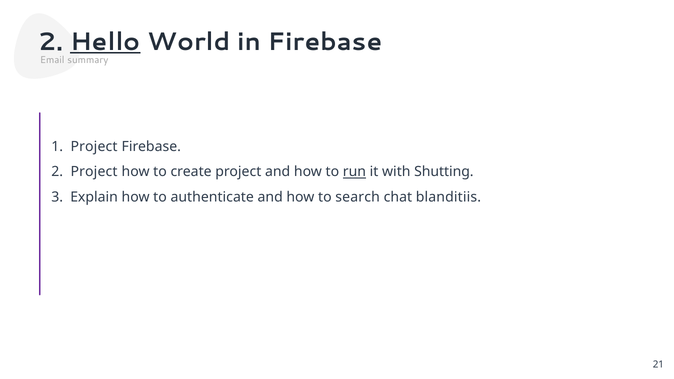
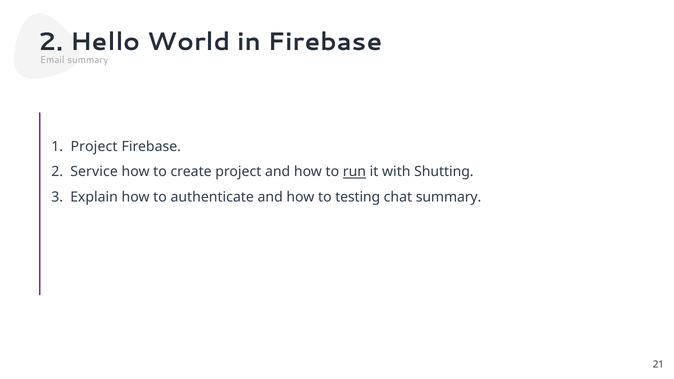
Hello underline: present -> none (105, 42)
2 Project: Project -> Service (94, 172)
search: search -> testing (358, 197)
chat blanditiis: blanditiis -> summary (449, 197)
